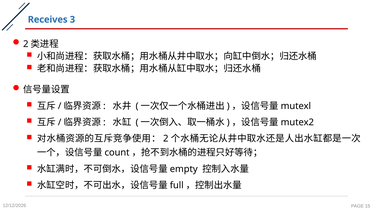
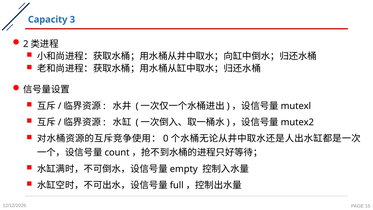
Receives: Receives -> Capacity (48, 20)
2: 2 -> 0 (166, 139)
